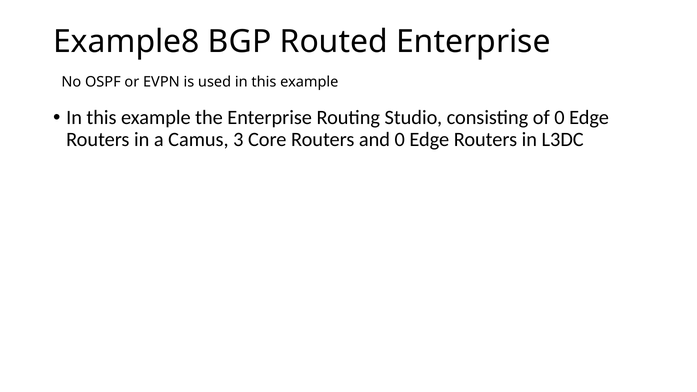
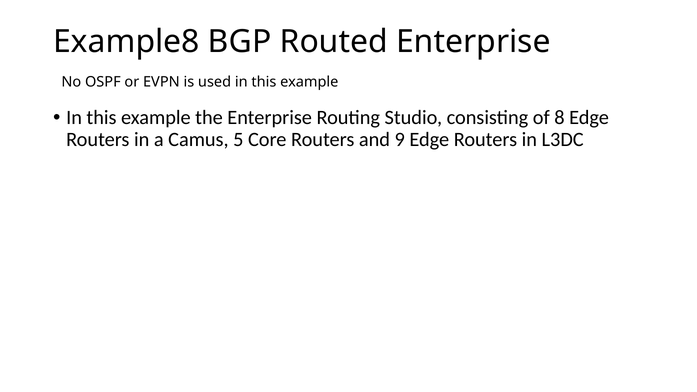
of 0: 0 -> 8 (559, 118)
3: 3 -> 5 (238, 140)
and 0: 0 -> 9 (400, 140)
